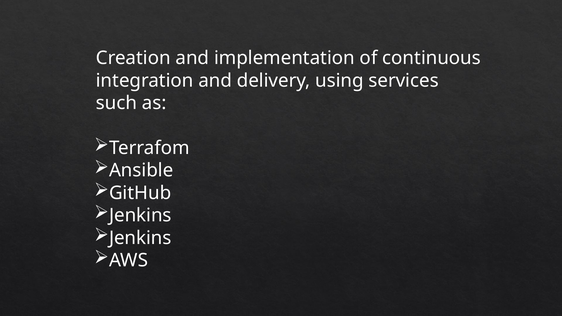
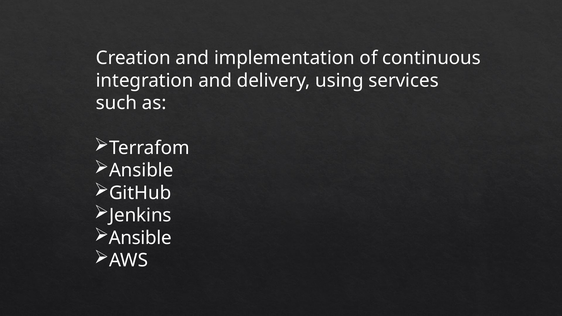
Jenkins: Jenkins -> Ansible (140, 238)
